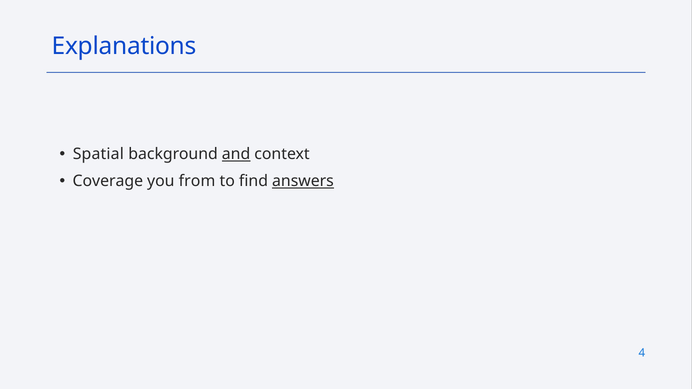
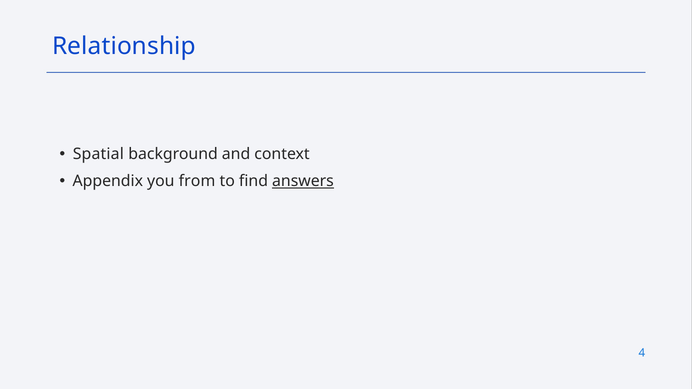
Explanations: Explanations -> Relationship (124, 46)
and underline: present -> none (236, 154)
Coverage: Coverage -> Appendix (108, 181)
